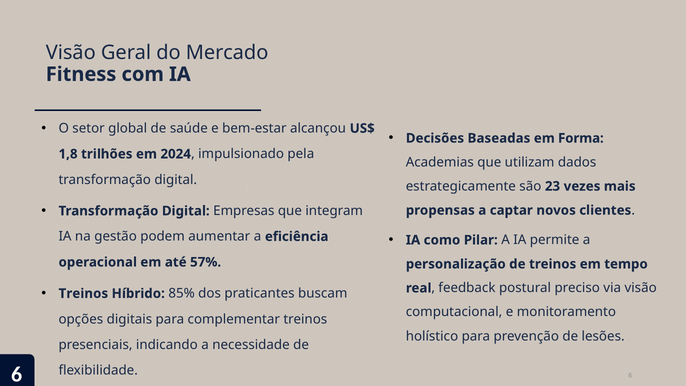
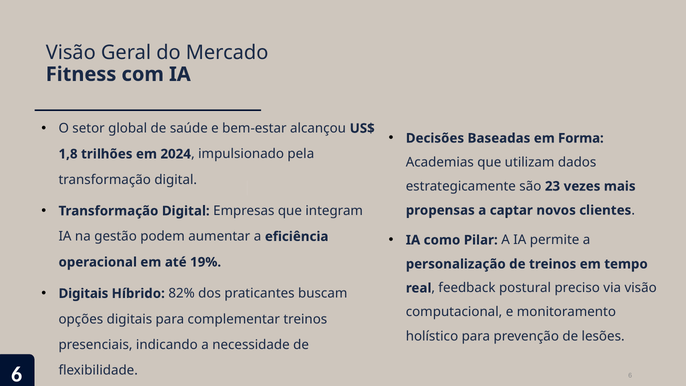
57%: 57% -> 19% (206, 262)
Treinos: Treinos -> Digitais (83, 293)
85%: 85% -> 82% (182, 293)
